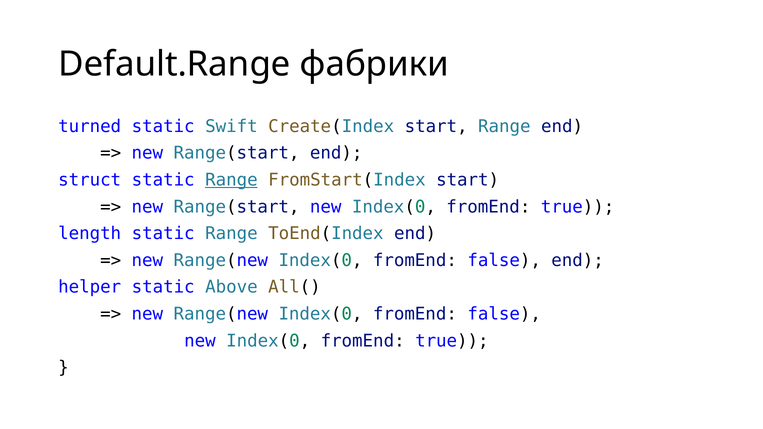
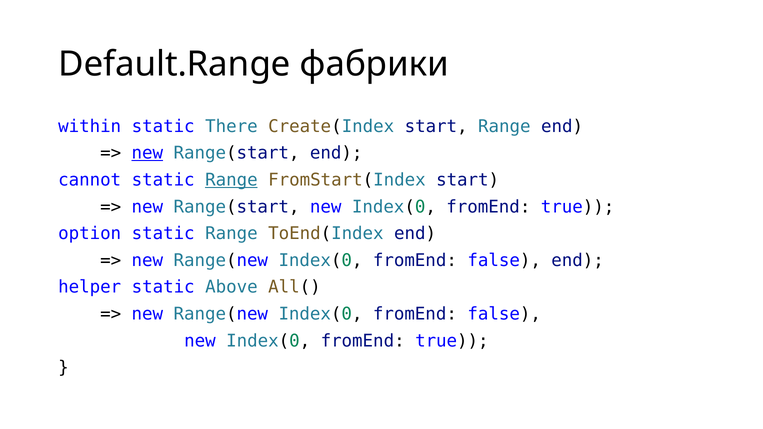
turned: turned -> within (90, 126)
Swift: Swift -> There (231, 126)
new underline: none -> present (147, 153)
struct: struct -> cannot (90, 180)
length: length -> option (90, 234)
